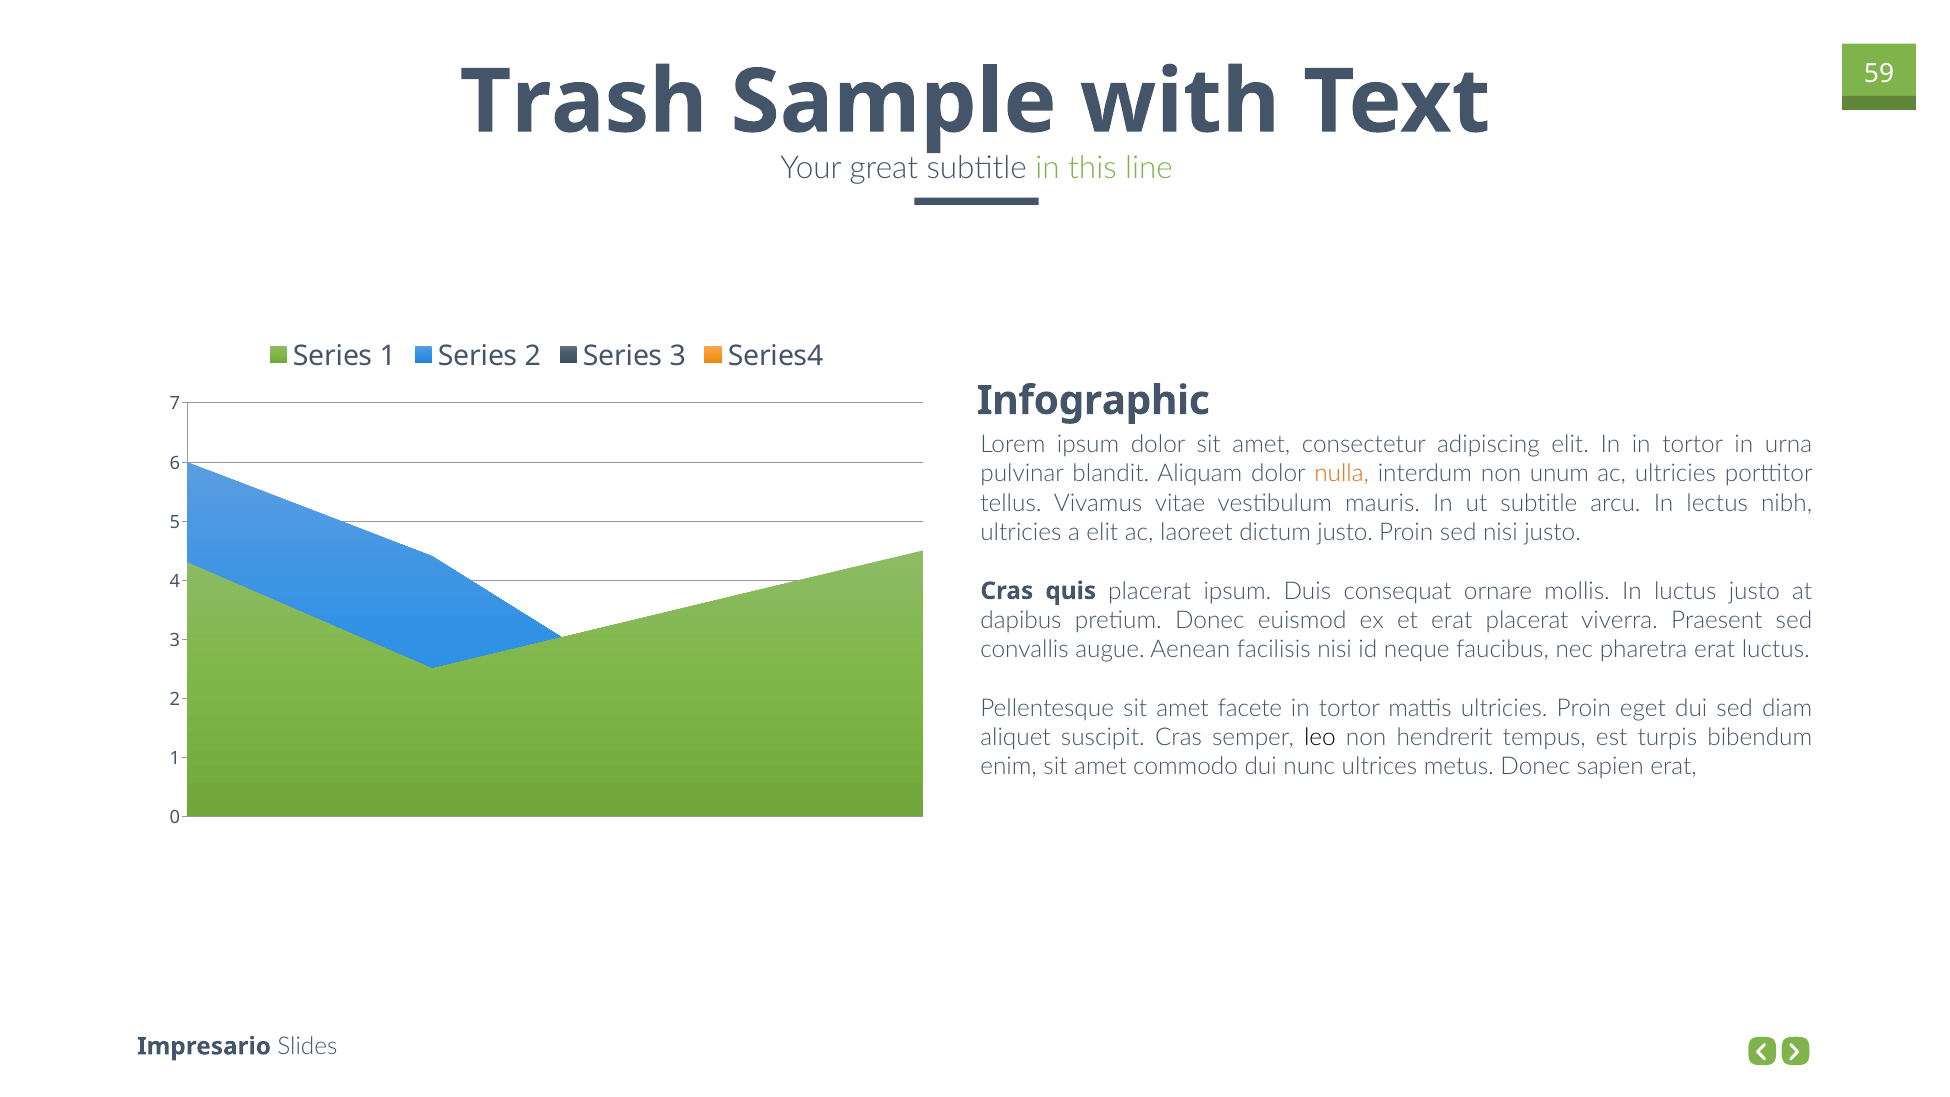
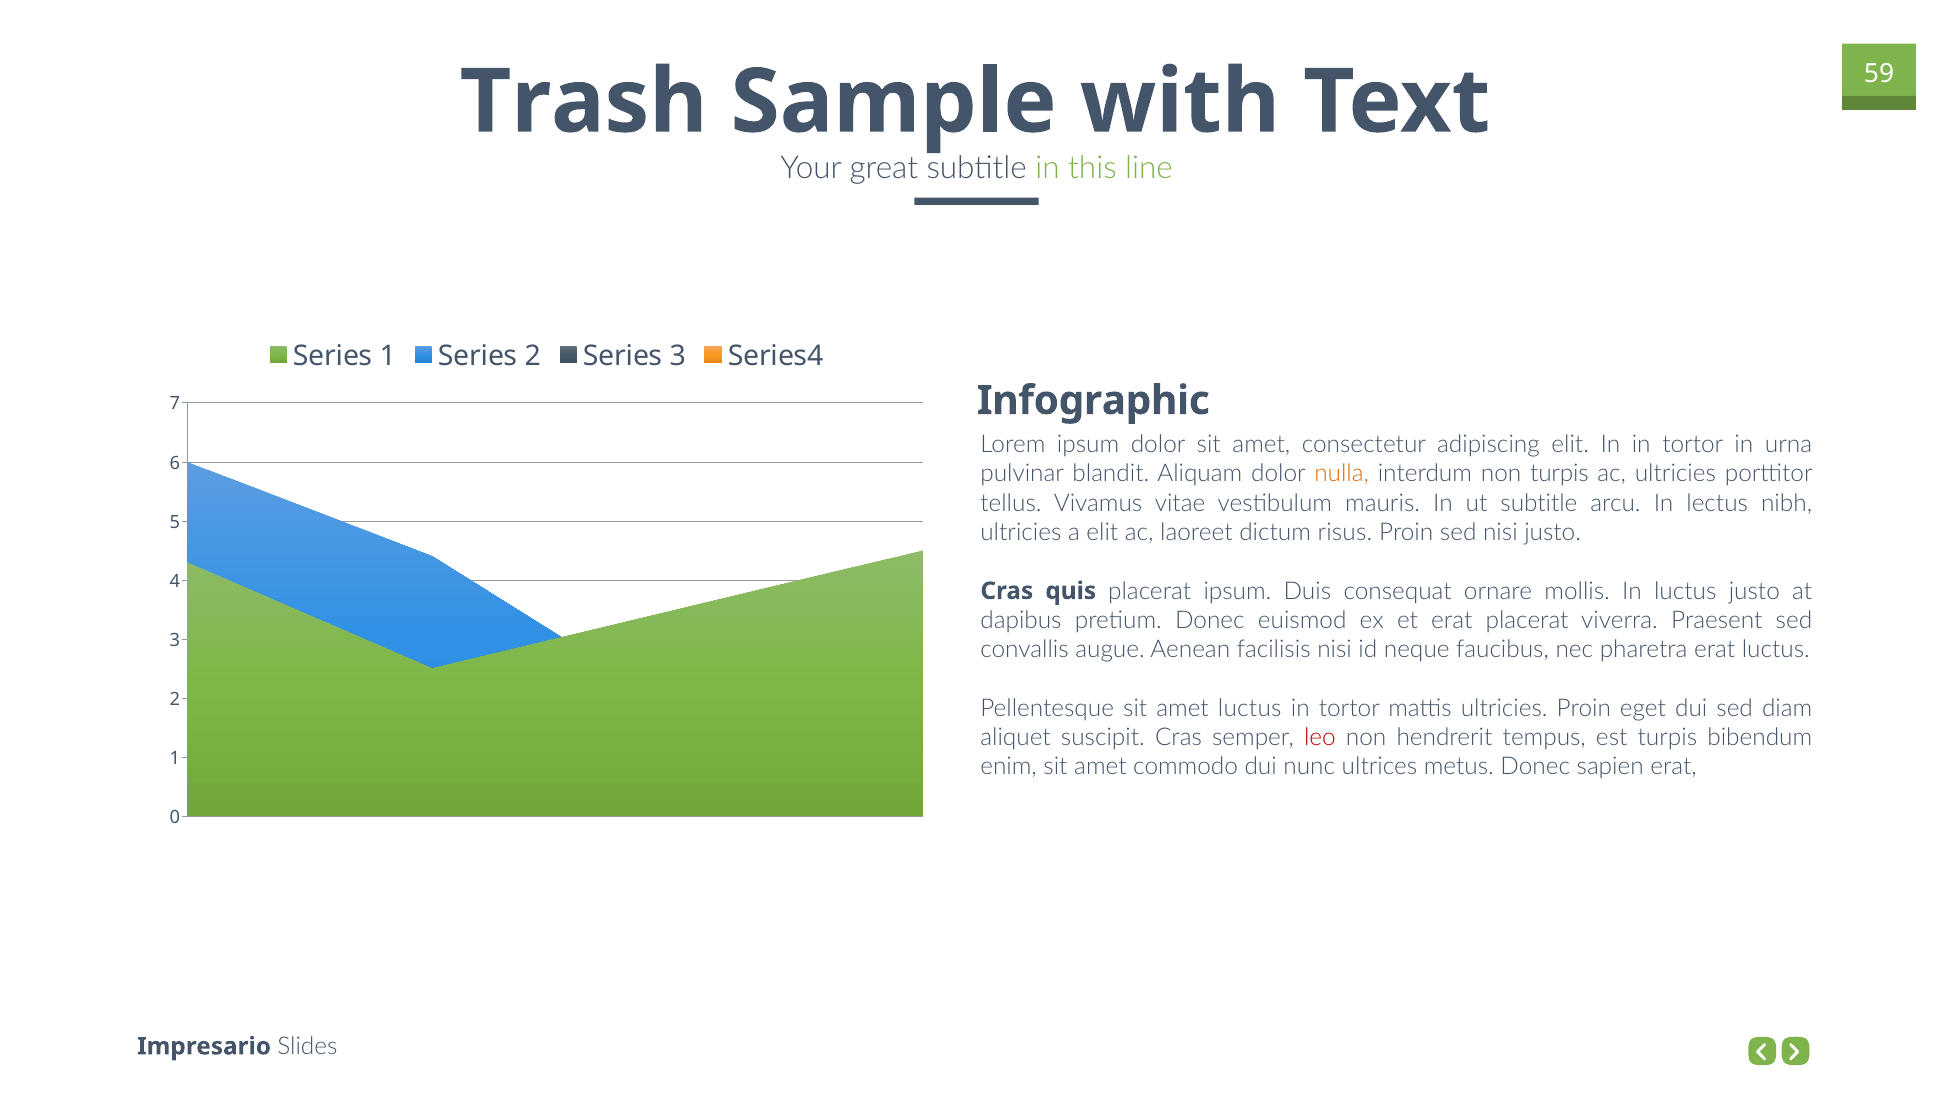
non unum: unum -> turpis (1559, 474)
dictum justo: justo -> risus (1345, 533)
amet facete: facete -> luctus (1250, 708)
leo colour: black -> red (1320, 737)
